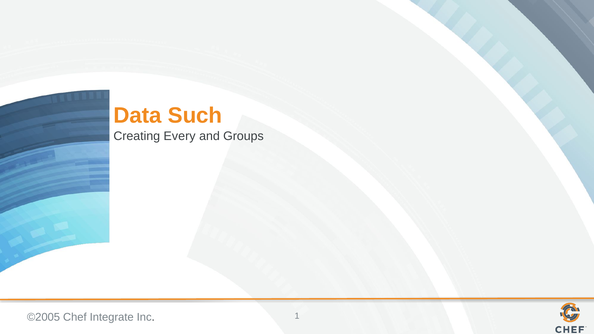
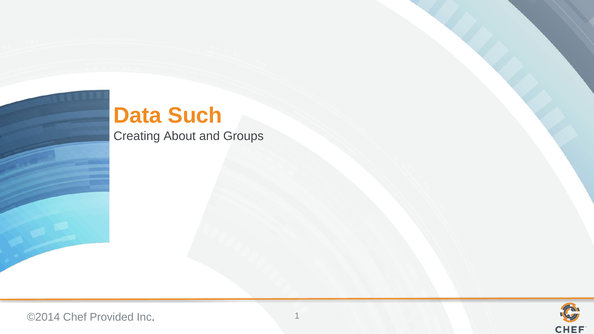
Every: Every -> About (180, 136)
©2005: ©2005 -> ©2014 (44, 317)
Integrate: Integrate -> Provided (112, 317)
